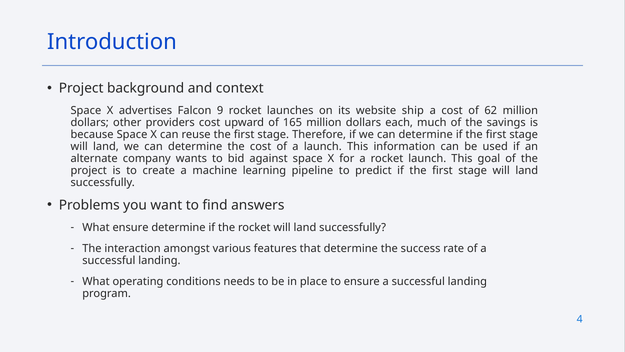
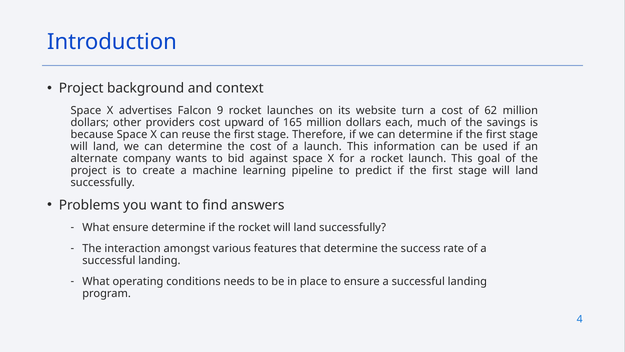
ship: ship -> turn (413, 111)
